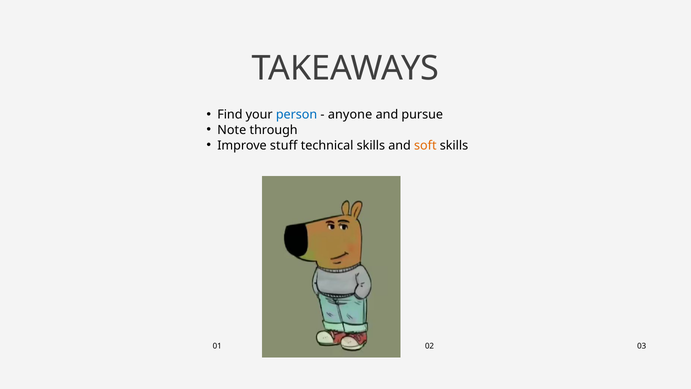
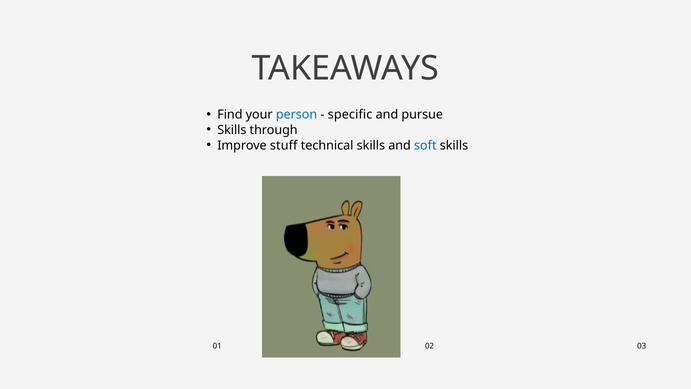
anyone: anyone -> specific (350, 115)
Note: Note -> Skills (232, 130)
soft colour: orange -> blue (425, 145)
